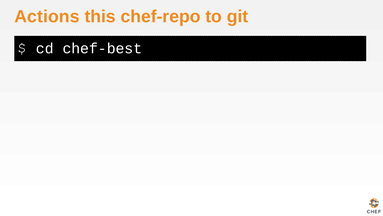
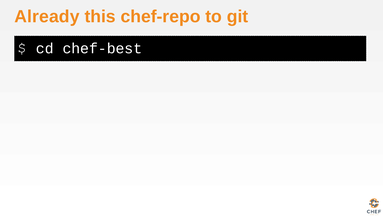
Actions: Actions -> Already (47, 17)
